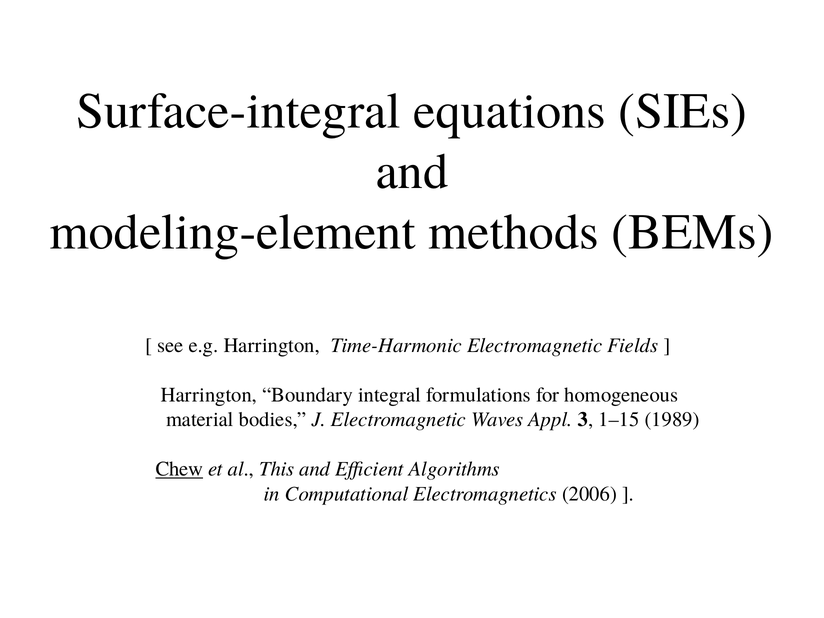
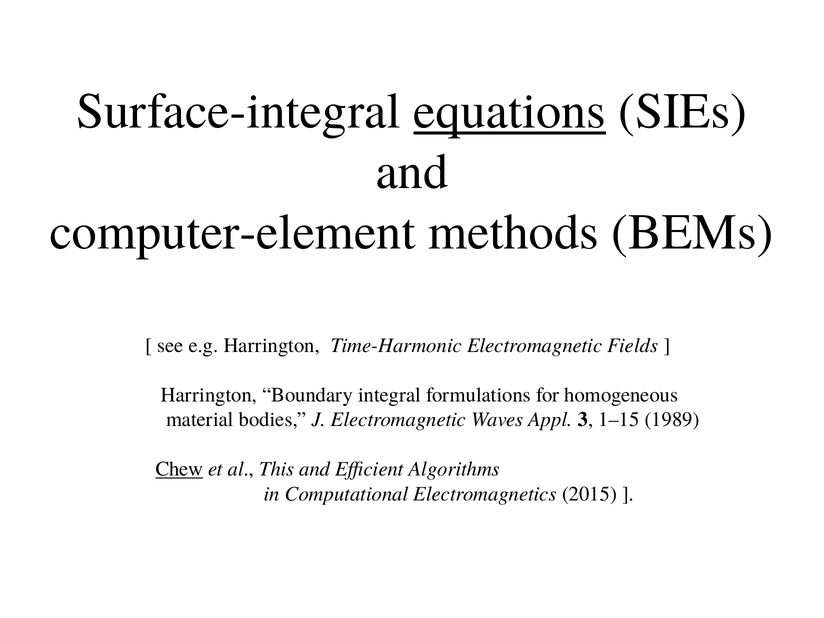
equations underline: none -> present (510, 111)
modeling-element: modeling-element -> computer-element (233, 232)
2006: 2006 -> 2015 (590, 494)
